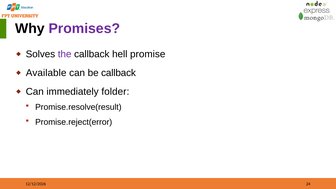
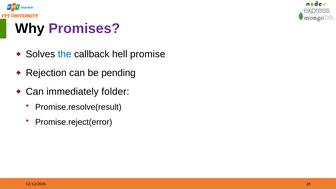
the colour: purple -> blue (65, 54)
Available: Available -> Rejection (46, 73)
be callback: callback -> pending (118, 73)
